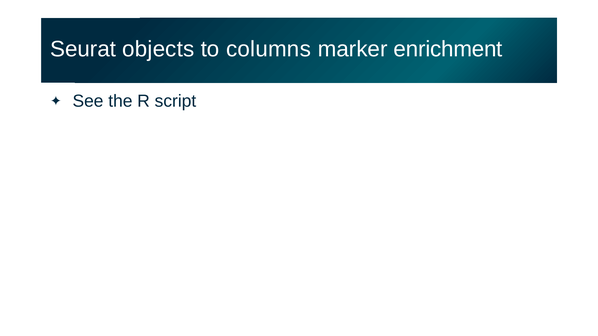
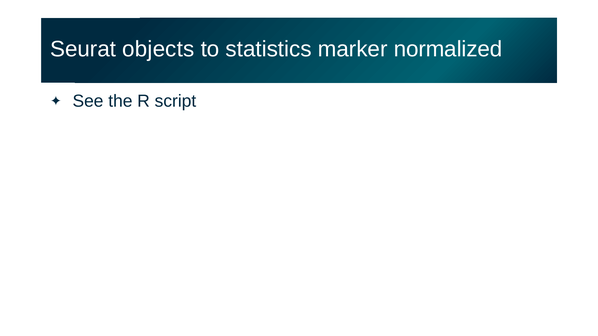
columns: columns -> statistics (269, 49)
enrichment: enrichment -> normalized (448, 49)
